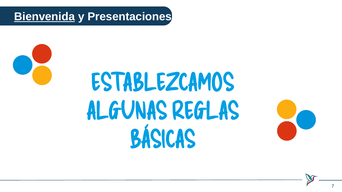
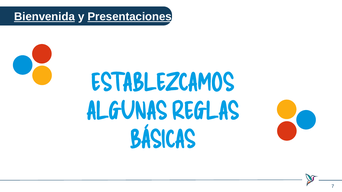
Presentaciones underline: none -> present (130, 17)
